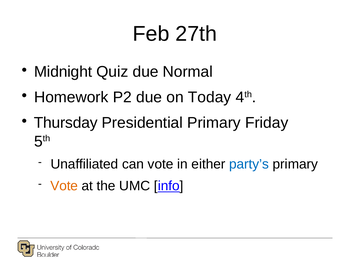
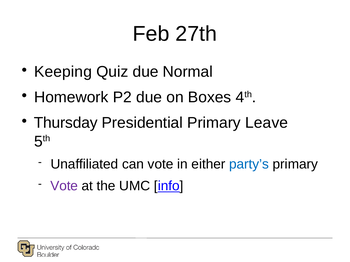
Midnight: Midnight -> Keeping (63, 72)
Today: Today -> Boxes (210, 97)
Friday: Friday -> Leave (267, 123)
Vote colour: orange -> purple (64, 186)
